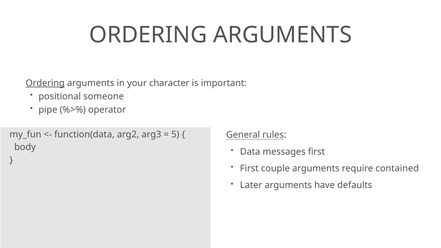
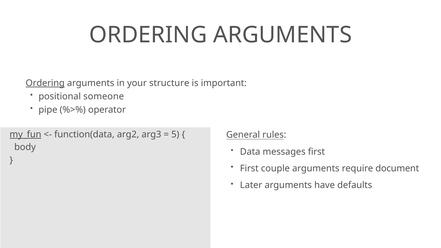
character: character -> structure (169, 83)
my_fun underline: none -> present (25, 134)
contained: contained -> document (397, 168)
